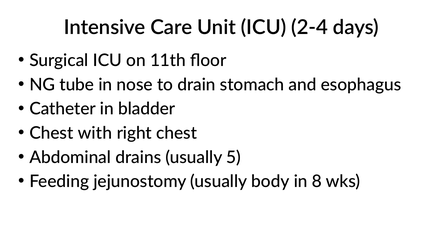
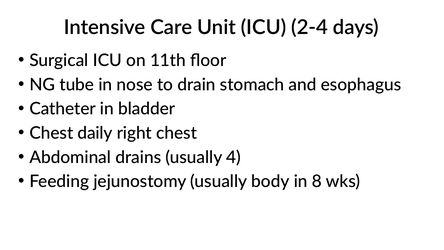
with: with -> daily (95, 133)
5: 5 -> 4 (234, 157)
